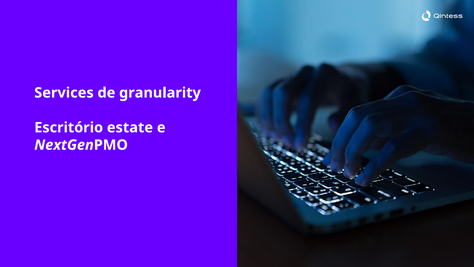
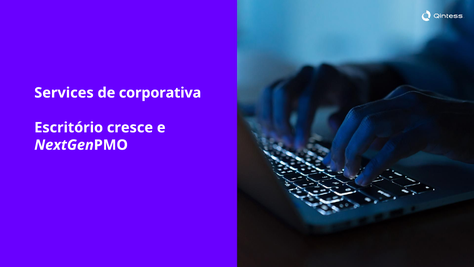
granularity: granularity -> corporativa (160, 93)
estate: estate -> cresce (130, 127)
